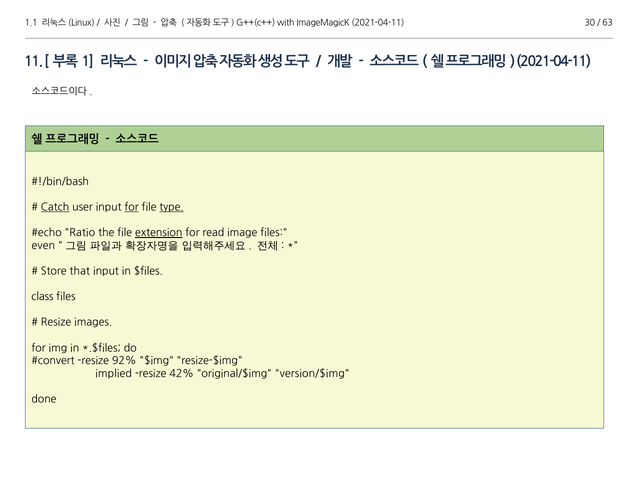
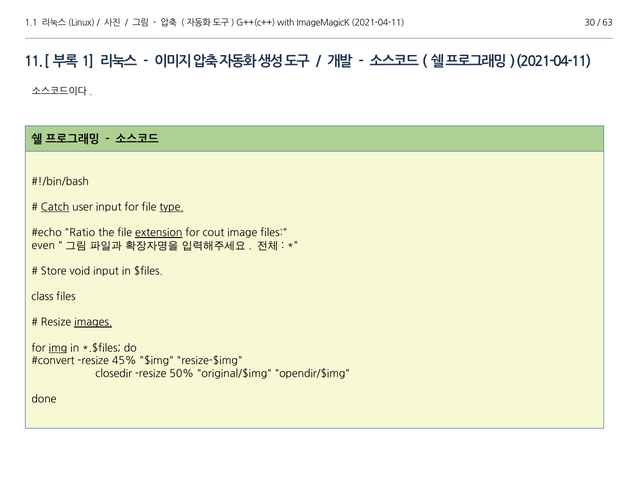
for underline: present -> none (132, 207)
read: read -> cout (213, 233)
that: that -> void (80, 271)
images underline: none -> present (93, 322)
img underline: none -> present (58, 348)
92%: 92% -> 45% (124, 360)
implied: implied -> closedir (114, 373)
42%: 42% -> 50% (182, 373)
version/$img: version/$img -> opendir/$img (312, 373)
